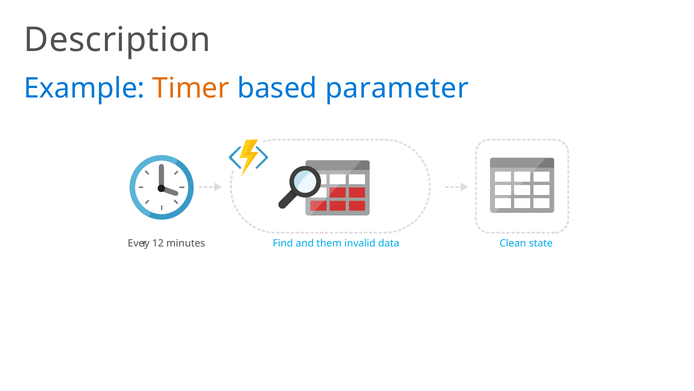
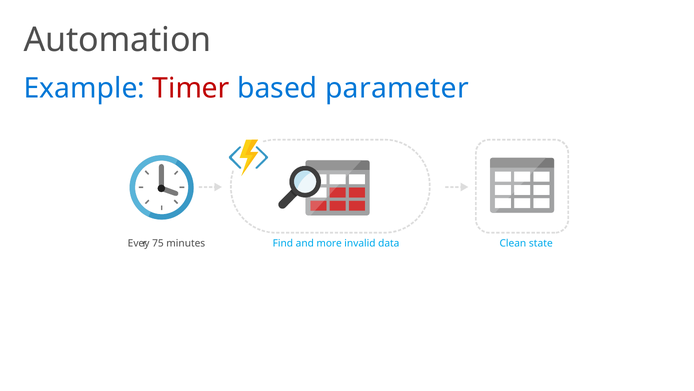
Description: Description -> Automation (118, 40)
Timer colour: orange -> red (191, 88)
12: 12 -> 75 (158, 243)
them: them -> more (329, 243)
